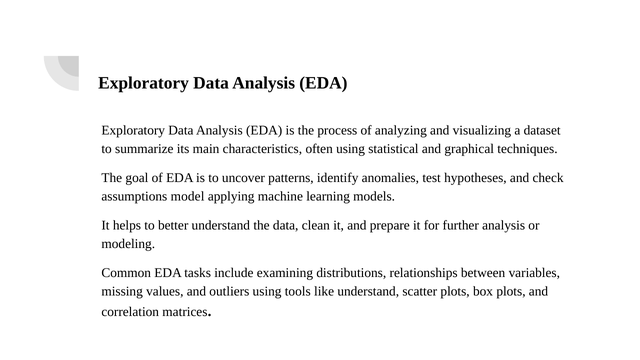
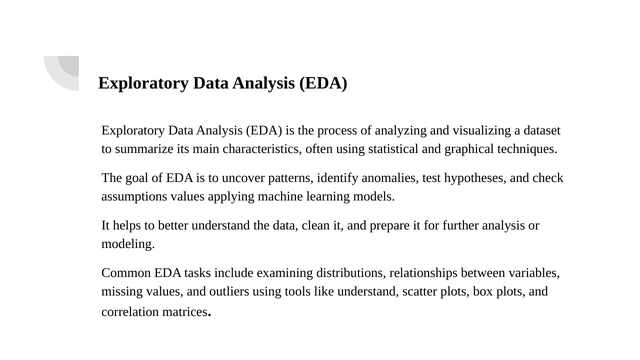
assumptions model: model -> values (188, 196)
